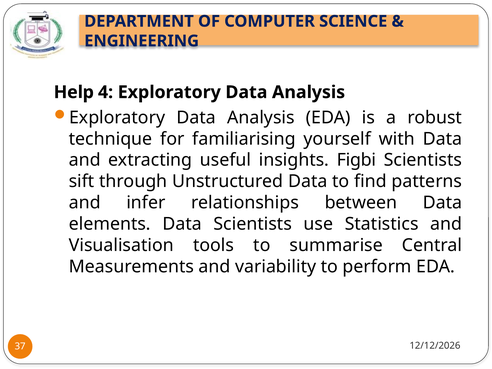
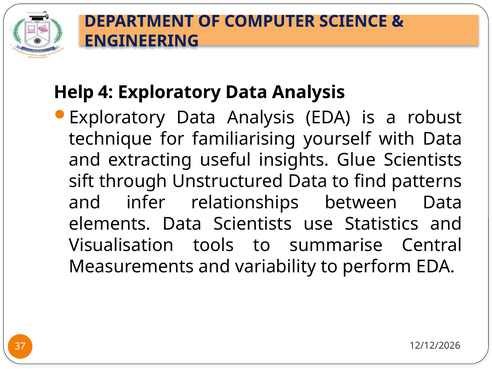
Figbi: Figbi -> Glue (356, 160)
